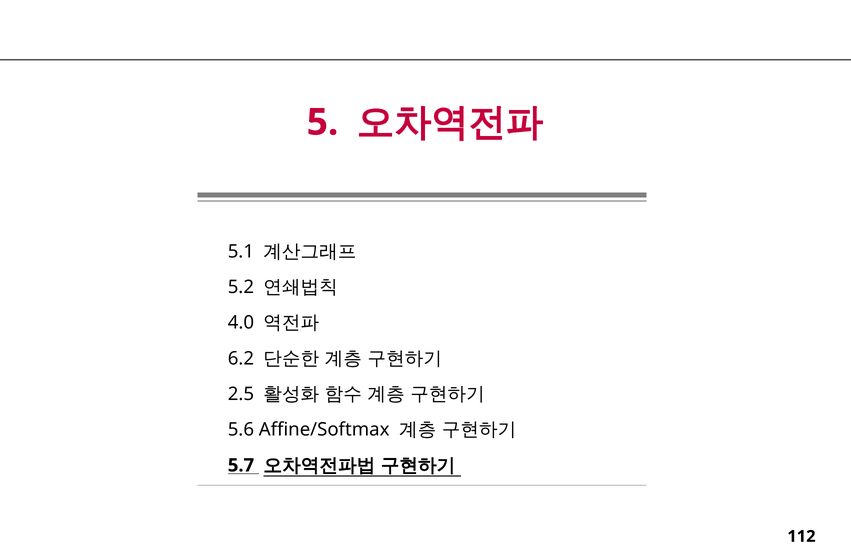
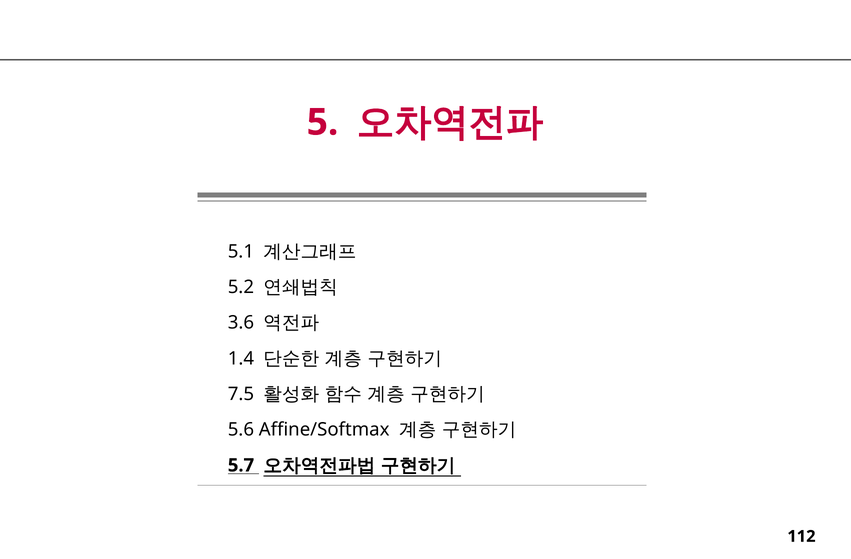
4.0: 4.0 -> 3.6 (241, 323)
6.2: 6.2 -> 1.4 (241, 358)
2.5: 2.5 -> 7.5 (241, 394)
